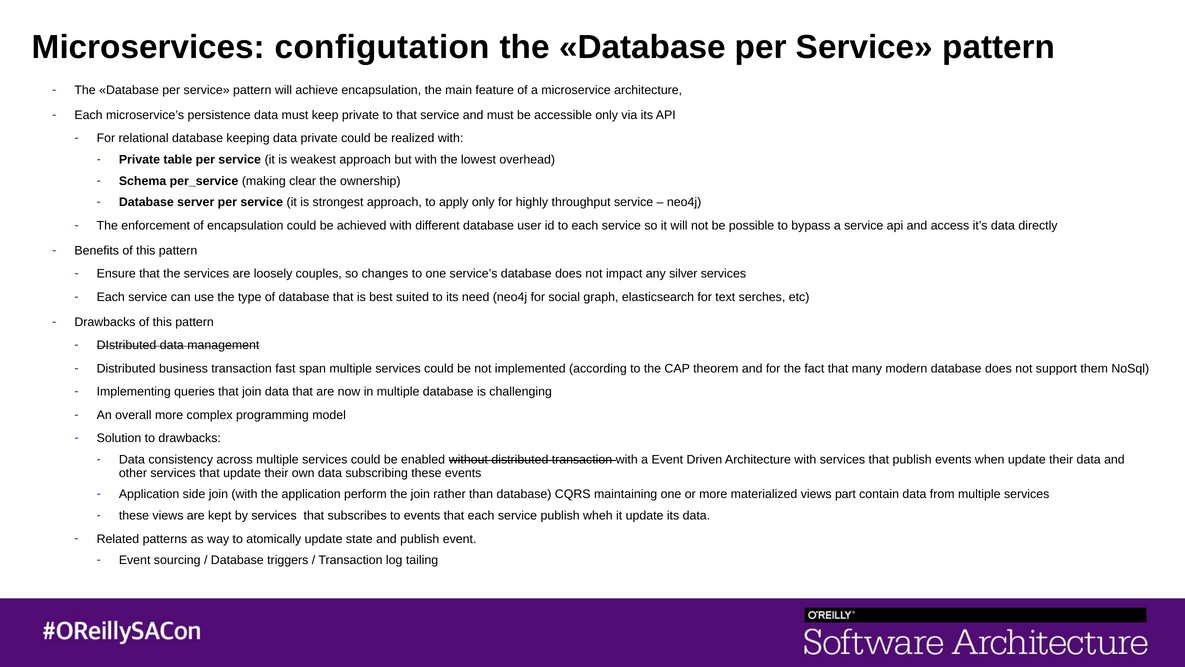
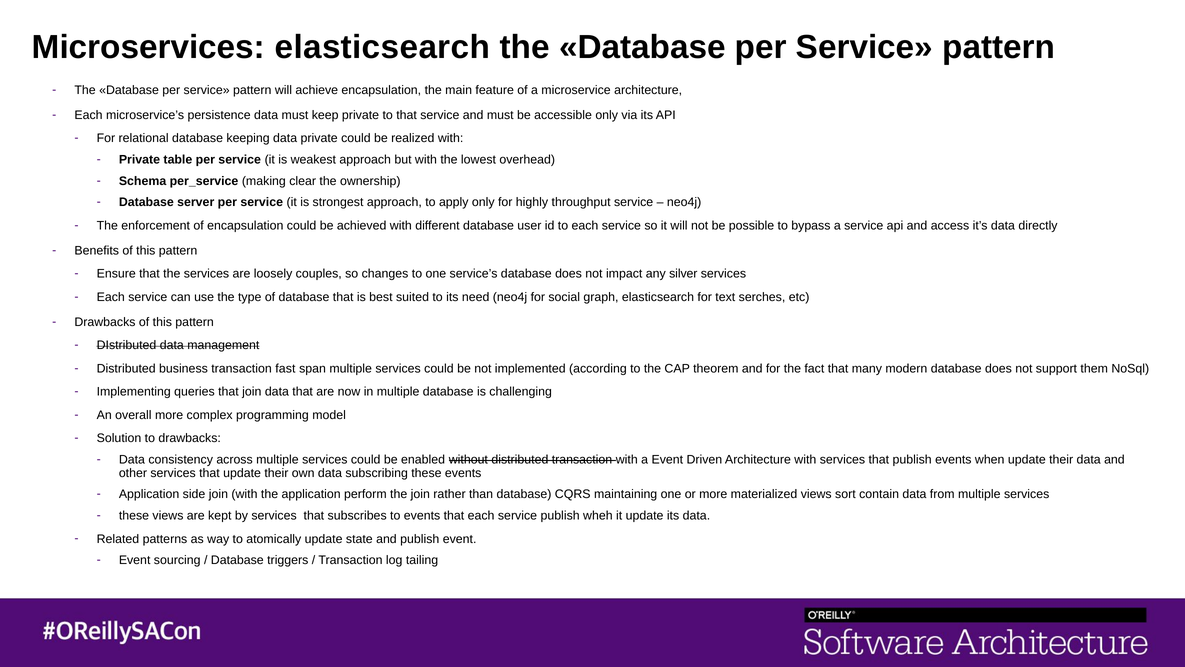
Microservices configutation: configutation -> elasticsearch (382, 47)
part: part -> sort (845, 494)
